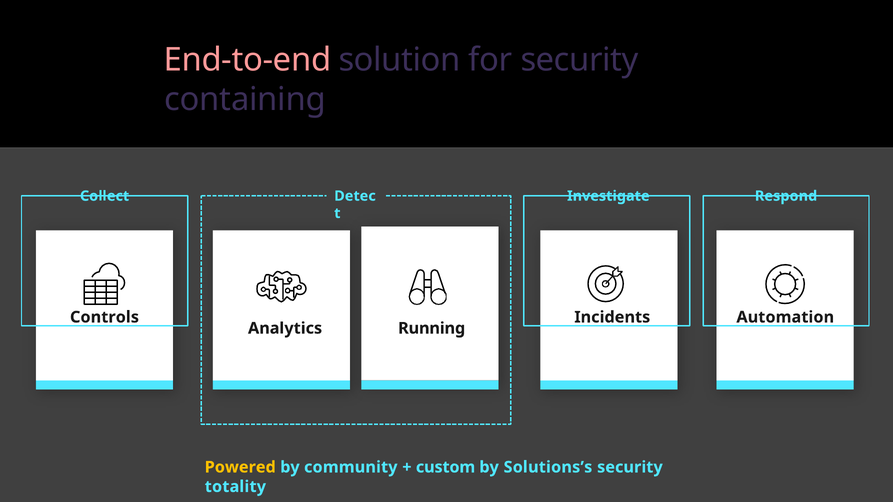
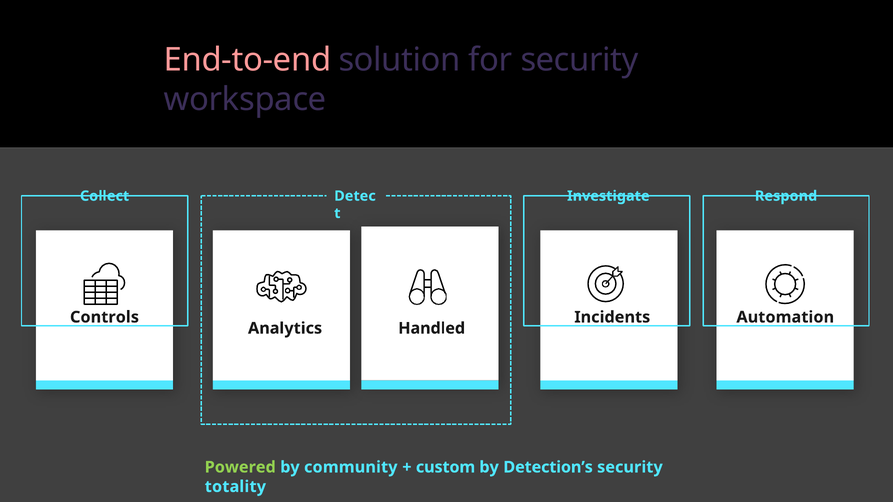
containing: containing -> workspace (245, 100)
Running: Running -> Handled (432, 328)
Powered colour: yellow -> light green (240, 467)
Solutions’s: Solutions’s -> Detection’s (548, 467)
